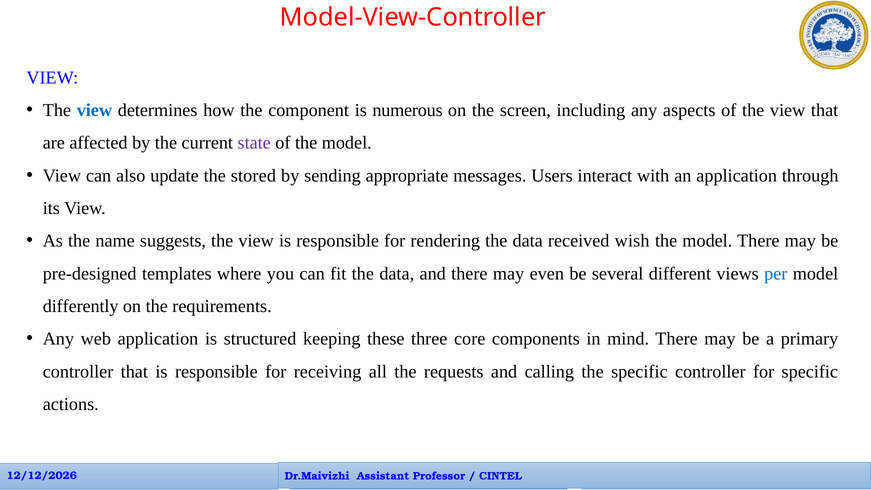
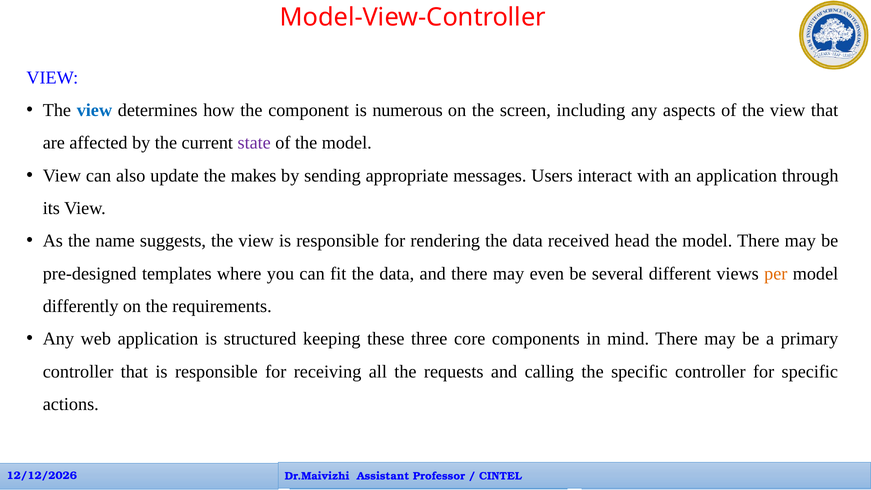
stored: stored -> makes (254, 176)
wish: wish -> head (632, 241)
per colour: blue -> orange (776, 274)
